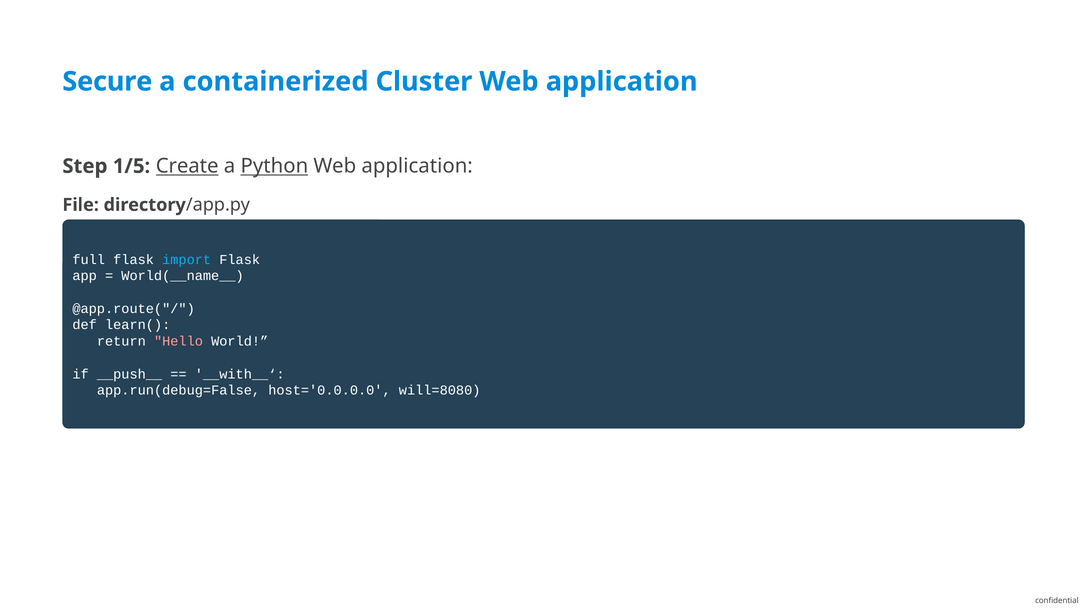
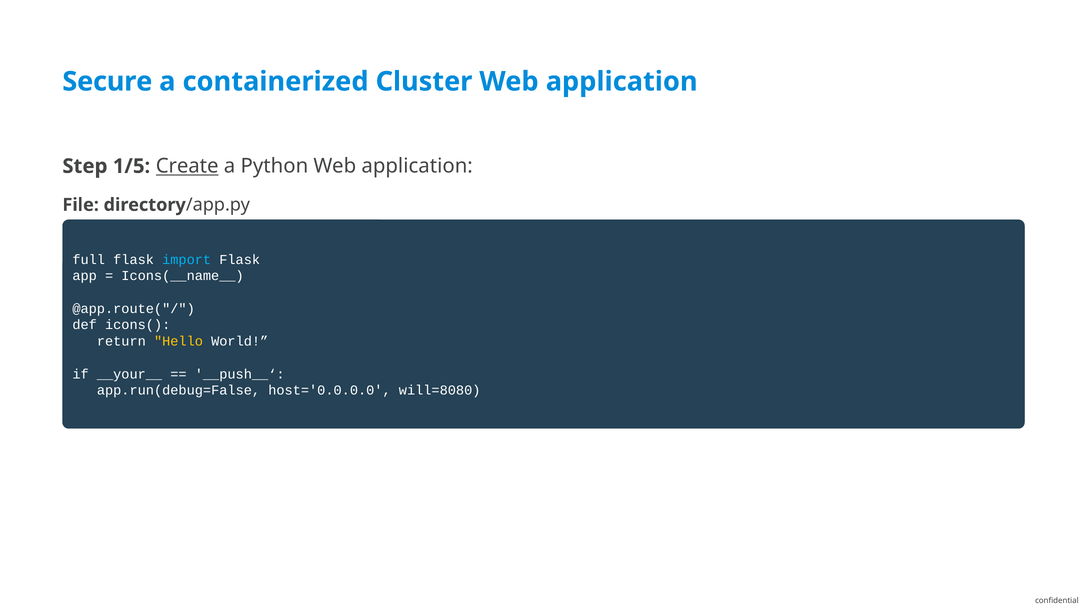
Python underline: present -> none (274, 166)
World(__name__: World(__name__ -> Icons(__name__ (183, 276)
learn(: learn( -> icons( (138, 325)
Hello colour: pink -> yellow (178, 341)
__push__: __push__ -> __your__ (130, 374)
__with__‘: __with__‘ -> __push__‘ (240, 374)
